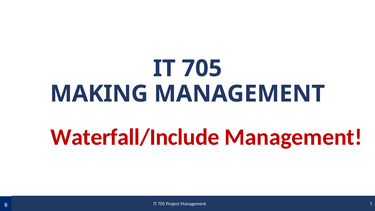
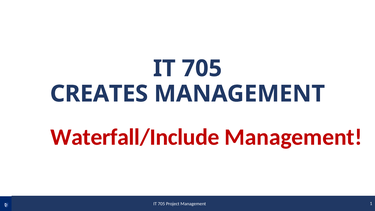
MAKING: MAKING -> CREATES (99, 94)
